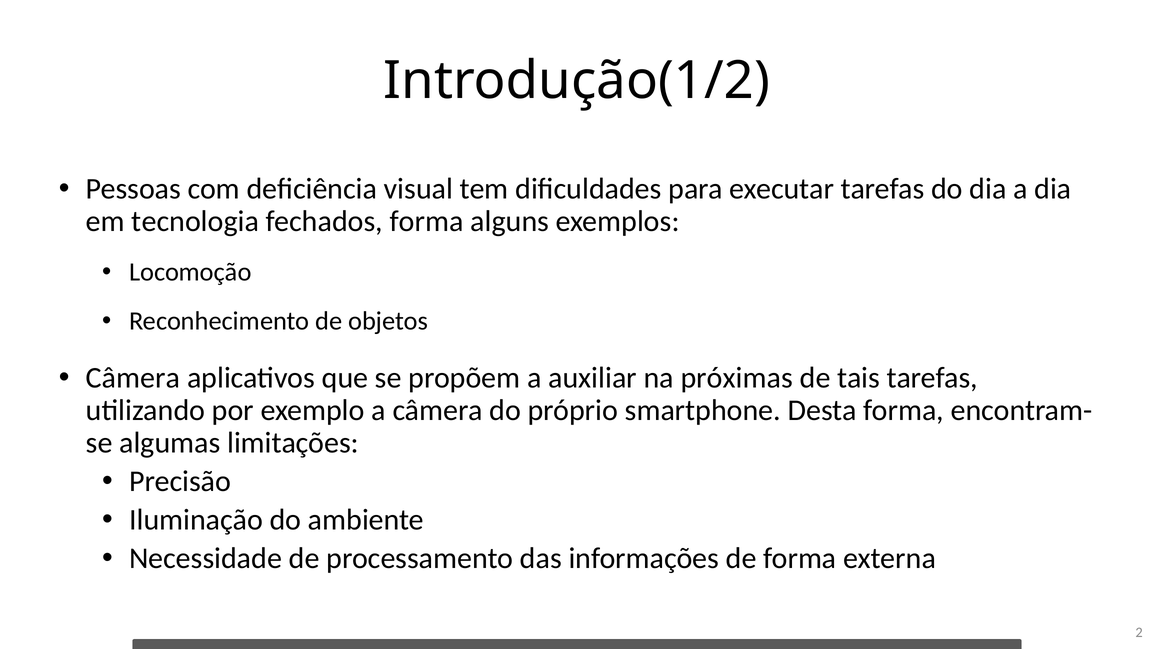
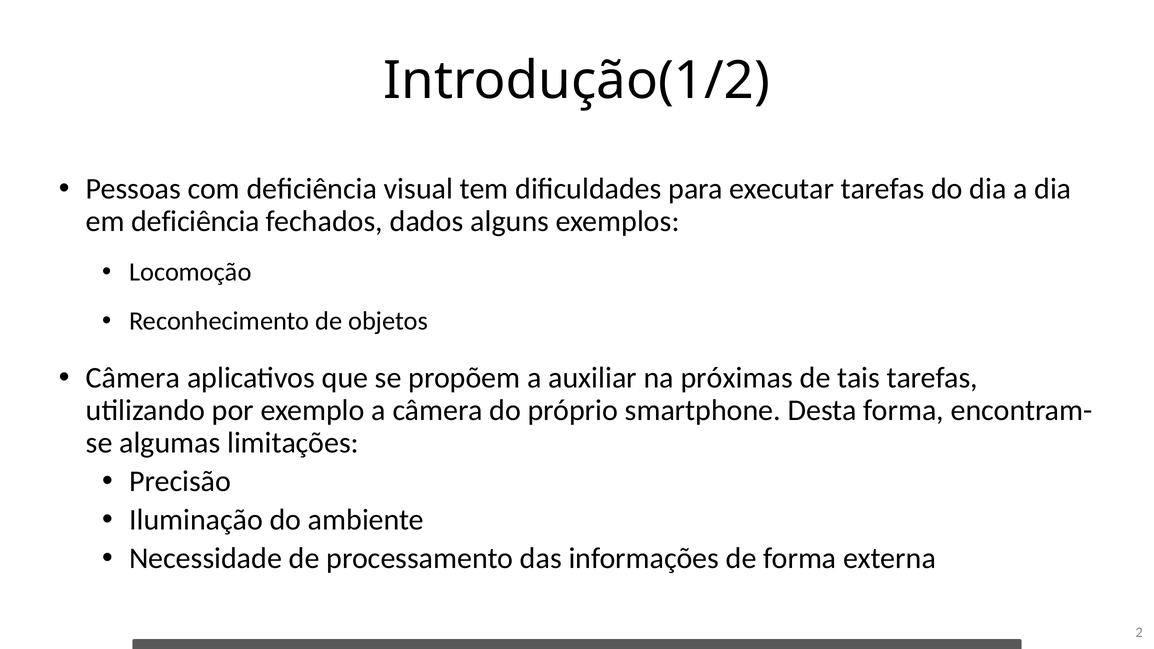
em tecnologia: tecnologia -> deficiência (196, 221)
fechados forma: forma -> dados (427, 221)
